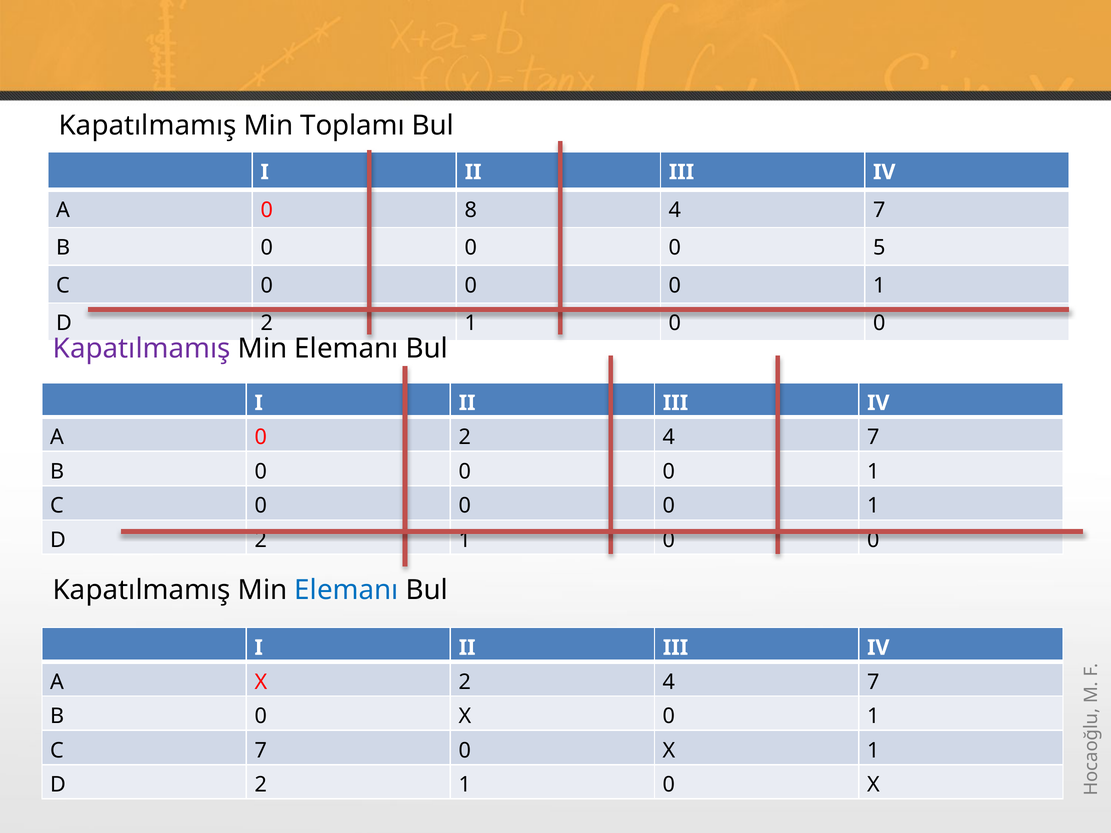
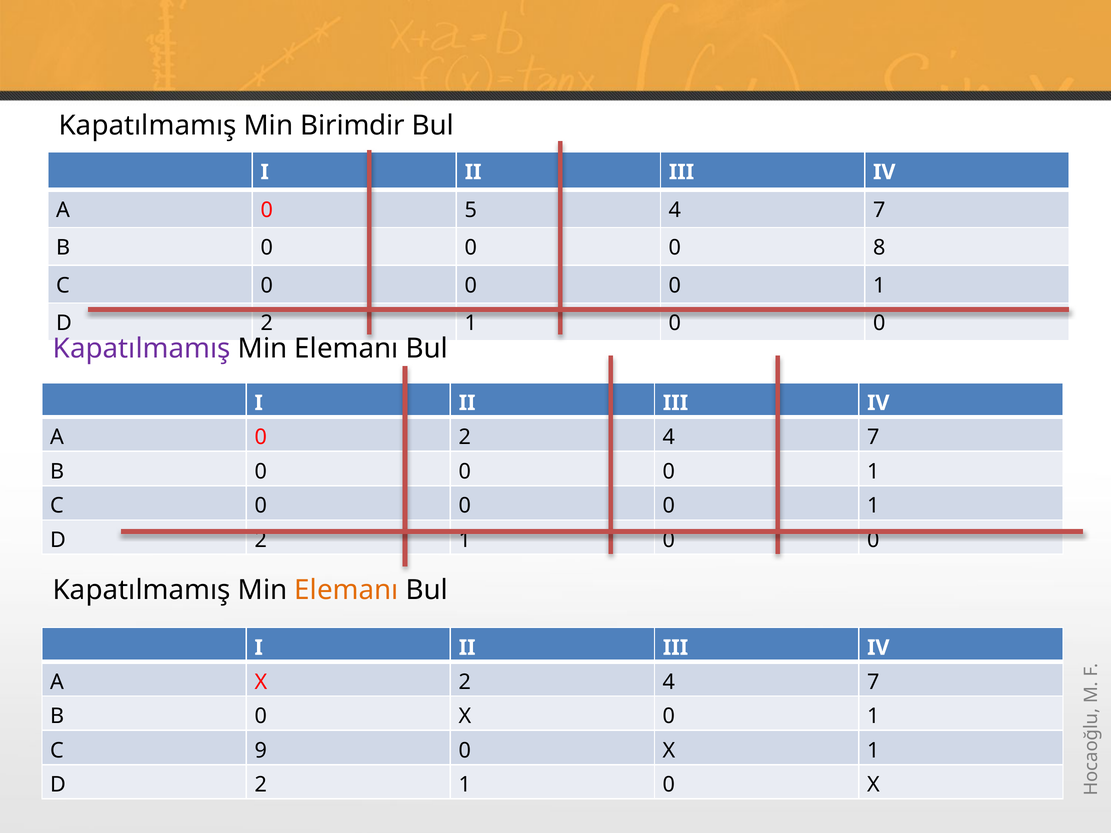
Toplamı: Toplamı -> Birimdir (353, 126)
8: 8 -> 5 (471, 210)
5: 5 -> 8 (879, 248)
Elemanı colour: blue -> orange (347, 591)
C 7: 7 -> 9 (261, 751)
